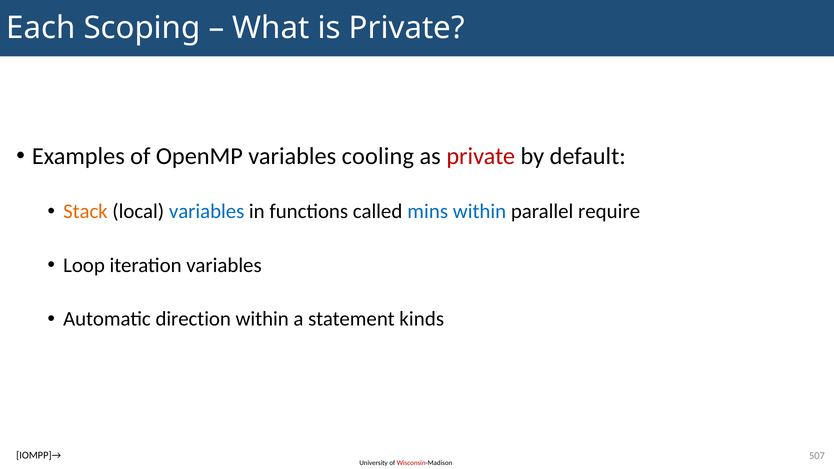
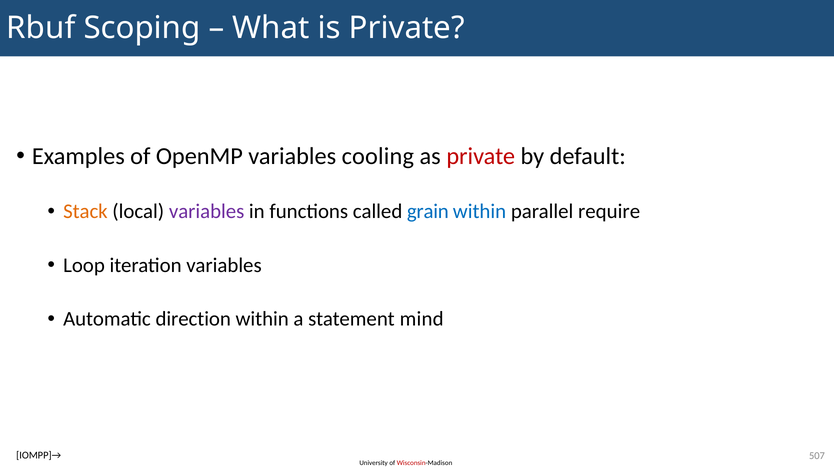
Each: Each -> Rbuf (41, 28)
variables colour: blue -> purple (207, 212)
mins: mins -> grain (428, 212)
kinds: kinds -> mind (422, 319)
